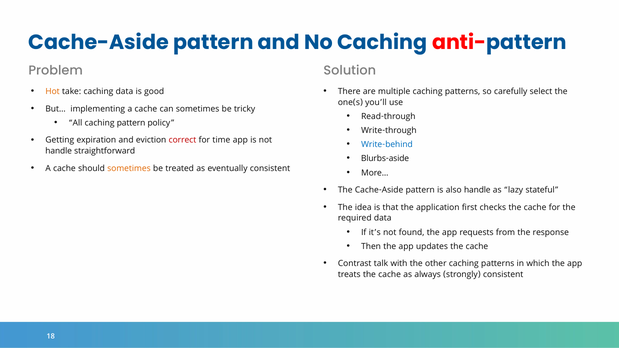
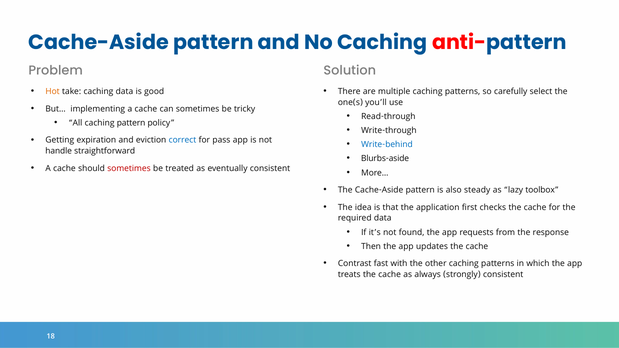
correct colour: red -> blue (182, 140)
time: time -> pass (221, 140)
sometimes colour: orange -> red (129, 168)
also handle: handle -> steady (477, 190)
stateful: stateful -> toolbox (542, 190)
talk: talk -> fast (381, 264)
